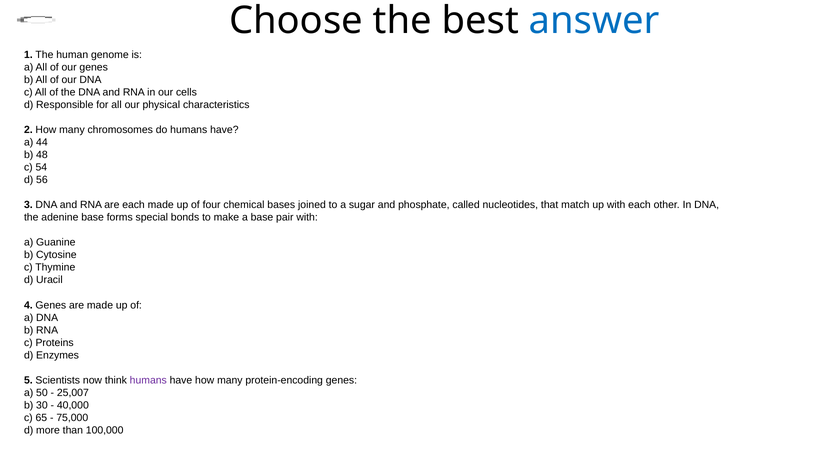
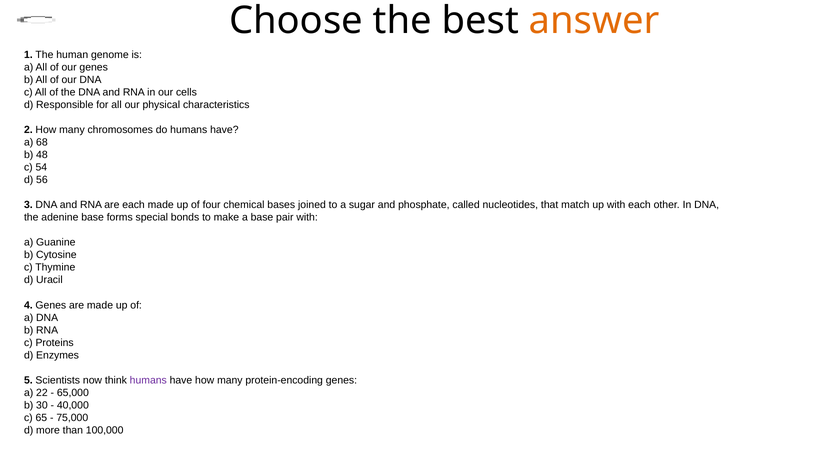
answer colour: blue -> orange (594, 21)
44: 44 -> 68 (42, 143)
50: 50 -> 22 (42, 393)
25,007: 25,007 -> 65,000 (73, 393)
